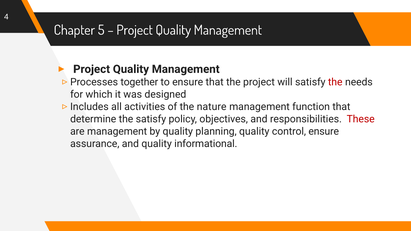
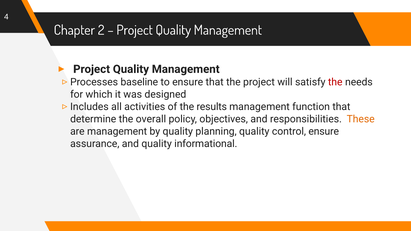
5: 5 -> 2 (101, 30)
together: together -> baseline (139, 82)
nature: nature -> results (212, 107)
the satisfy: satisfy -> overall (151, 119)
These colour: red -> orange (361, 119)
